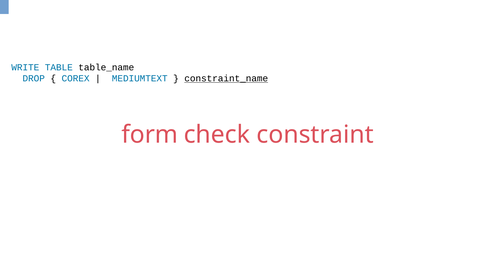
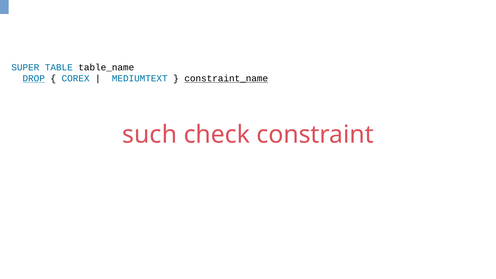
WRITE: WRITE -> SUPER (25, 67)
DROP underline: none -> present (34, 79)
form: form -> such (150, 134)
